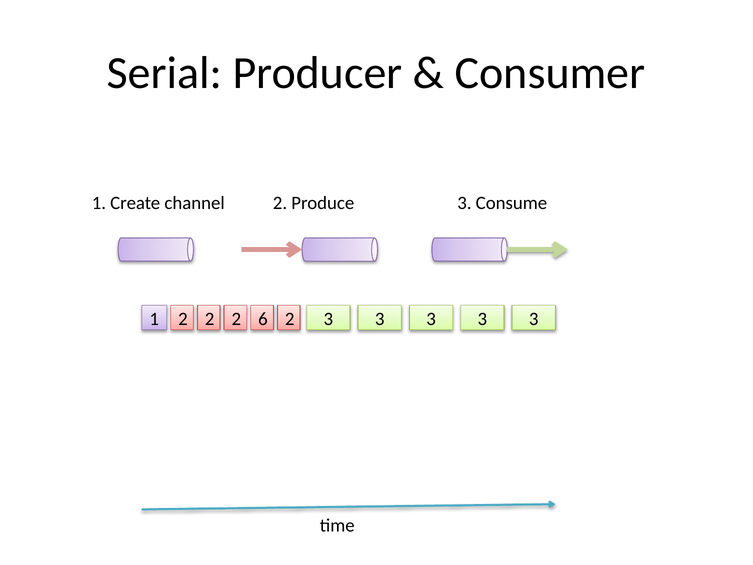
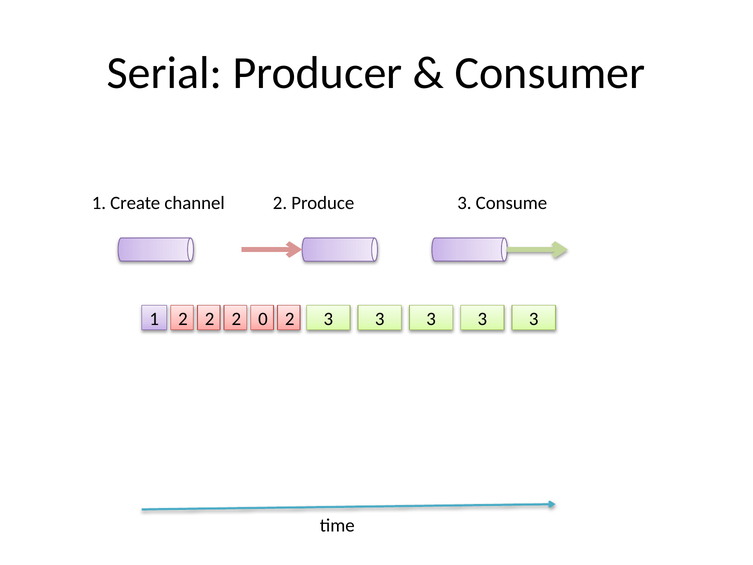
6: 6 -> 0 (263, 319)
